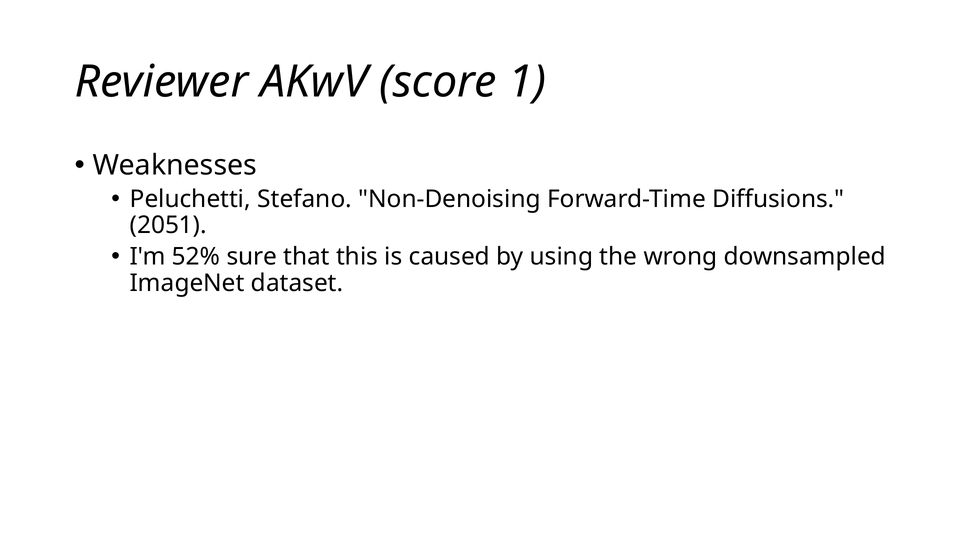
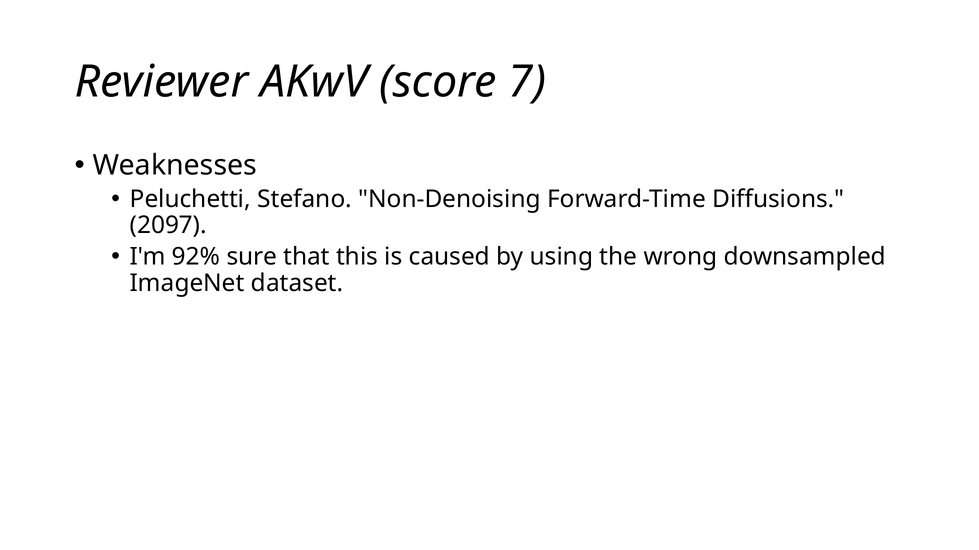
1: 1 -> 7 (527, 82)
2051: 2051 -> 2097 (168, 226)
52%: 52% -> 92% (196, 257)
